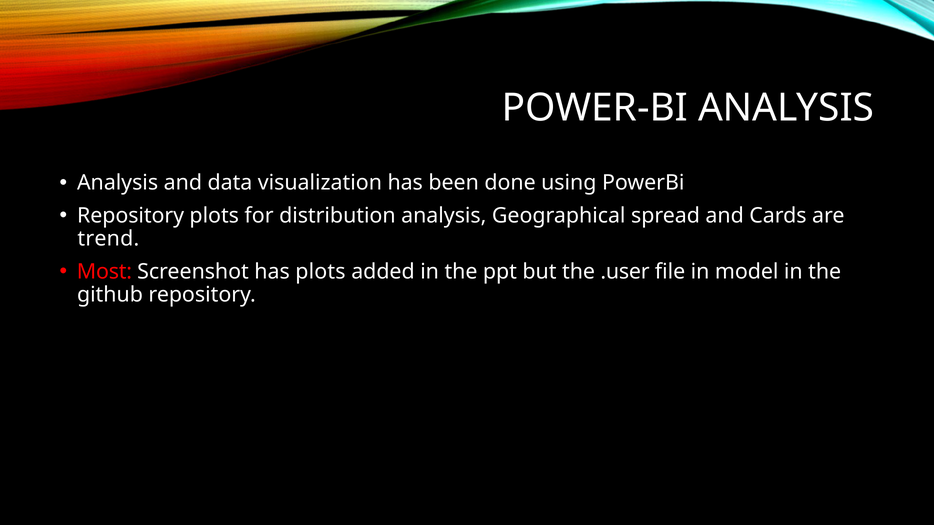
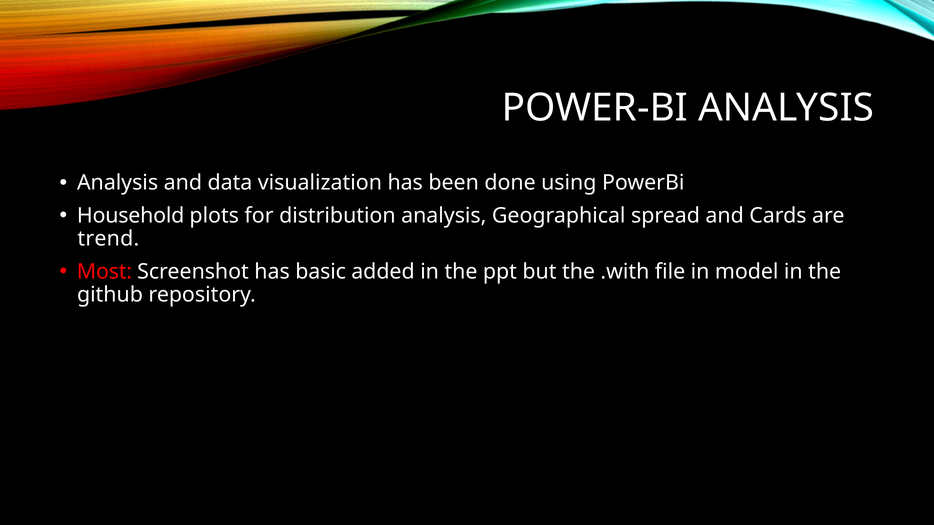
Repository: Repository -> Household (131, 216)
has plots: plots -> basic (321, 272)
.user: .user -> .with (625, 272)
